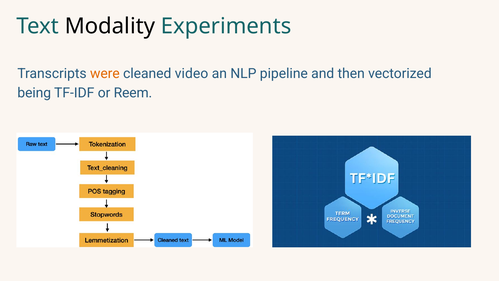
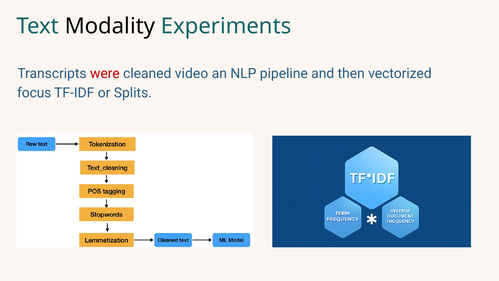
were colour: orange -> red (105, 73)
being: being -> focus (34, 93)
Reem: Reem -> Splits (133, 93)
